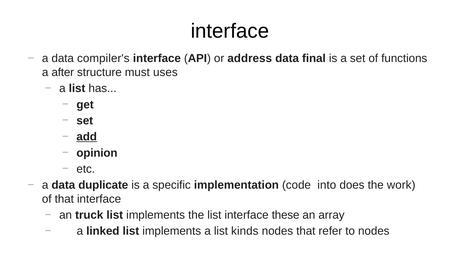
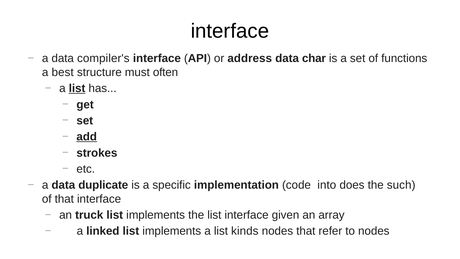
final: final -> char (314, 58)
after: after -> best (63, 72)
uses: uses -> often (166, 72)
list underline: none -> present (77, 88)
opinion: opinion -> strokes (97, 153)
work: work -> such (401, 185)
these: these -> given (286, 215)
